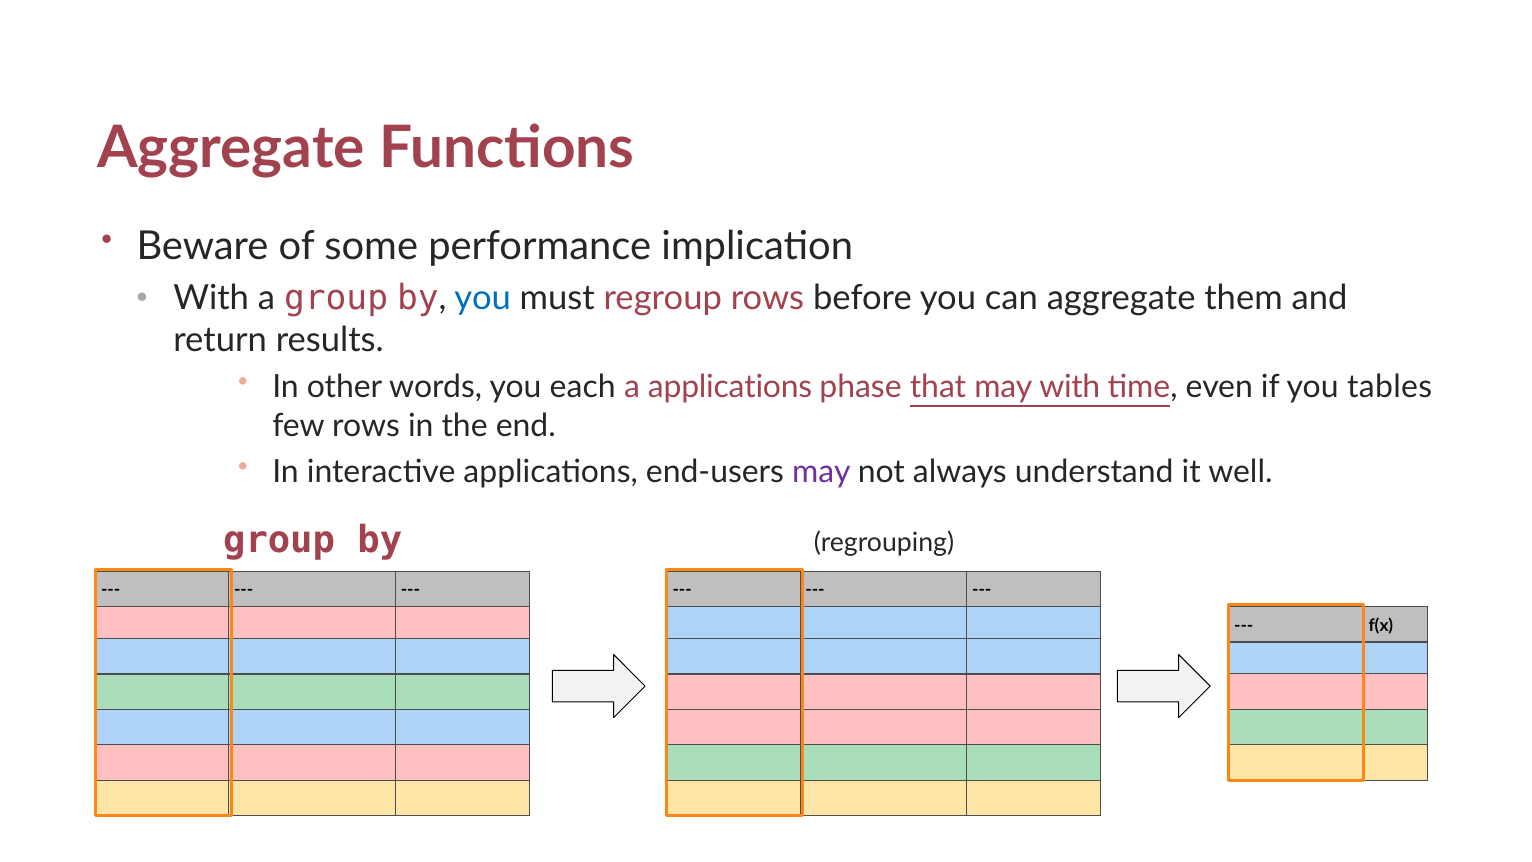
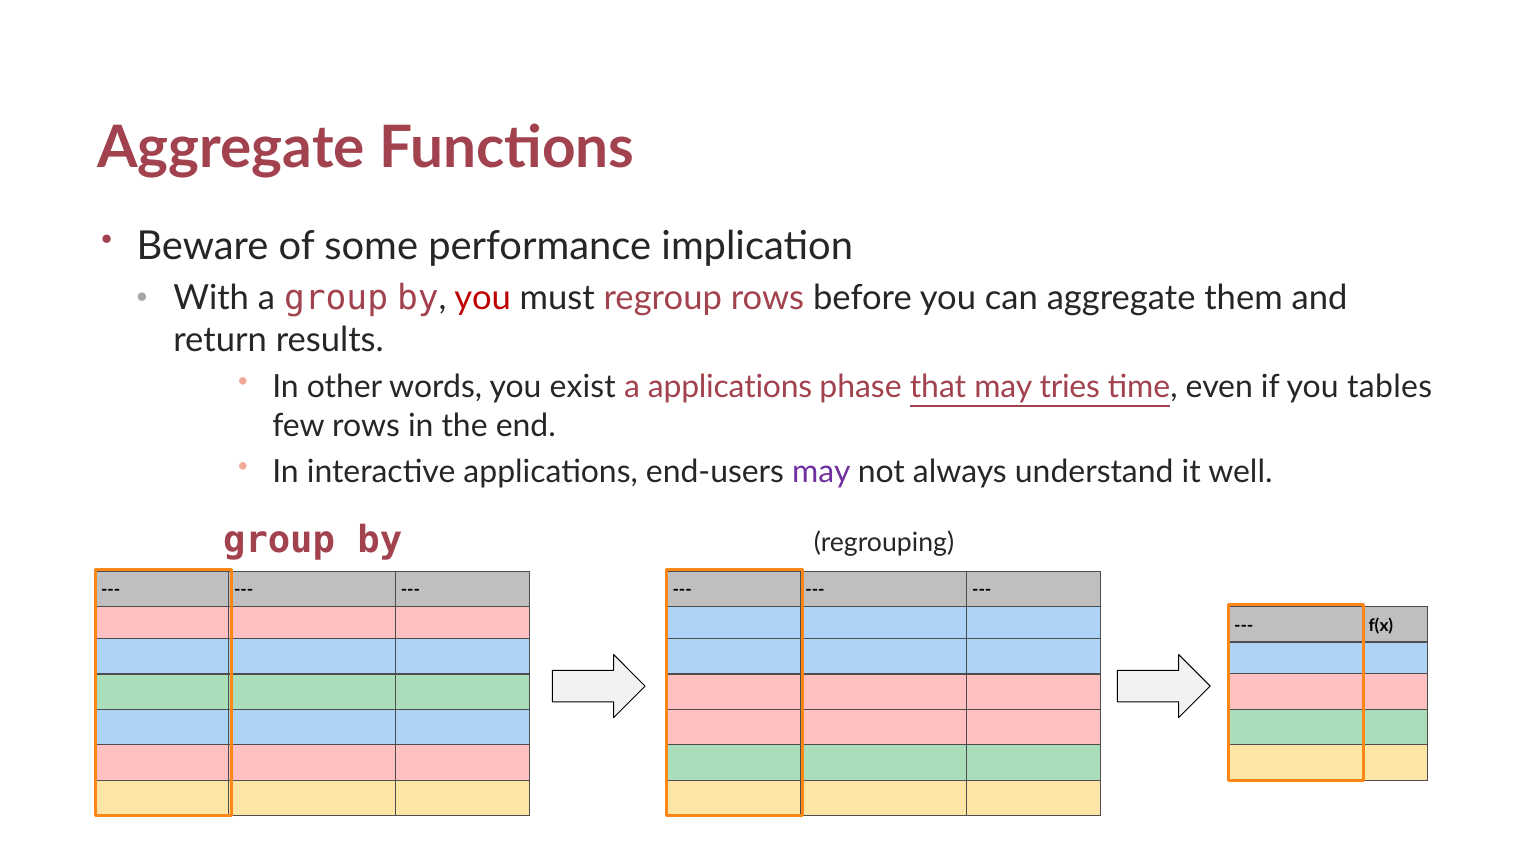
you colour: blue -> red (483, 298)
each: each -> exist (583, 387)
may with: with -> tries (1070, 387)
